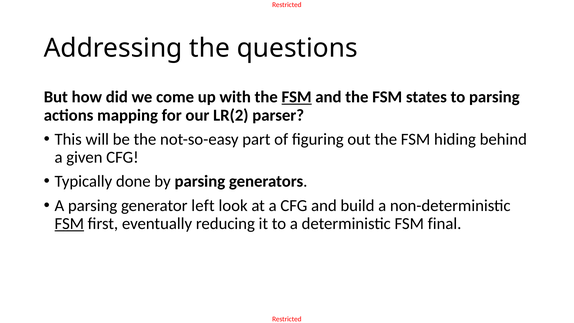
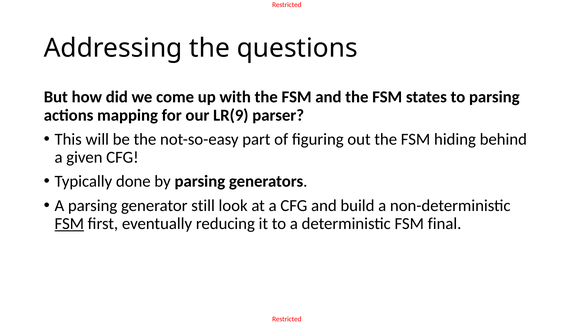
FSM underline: present -> none (297, 97)
LR(2: LR(2 -> LR(9 (231, 115)
left: left -> still (203, 205)
